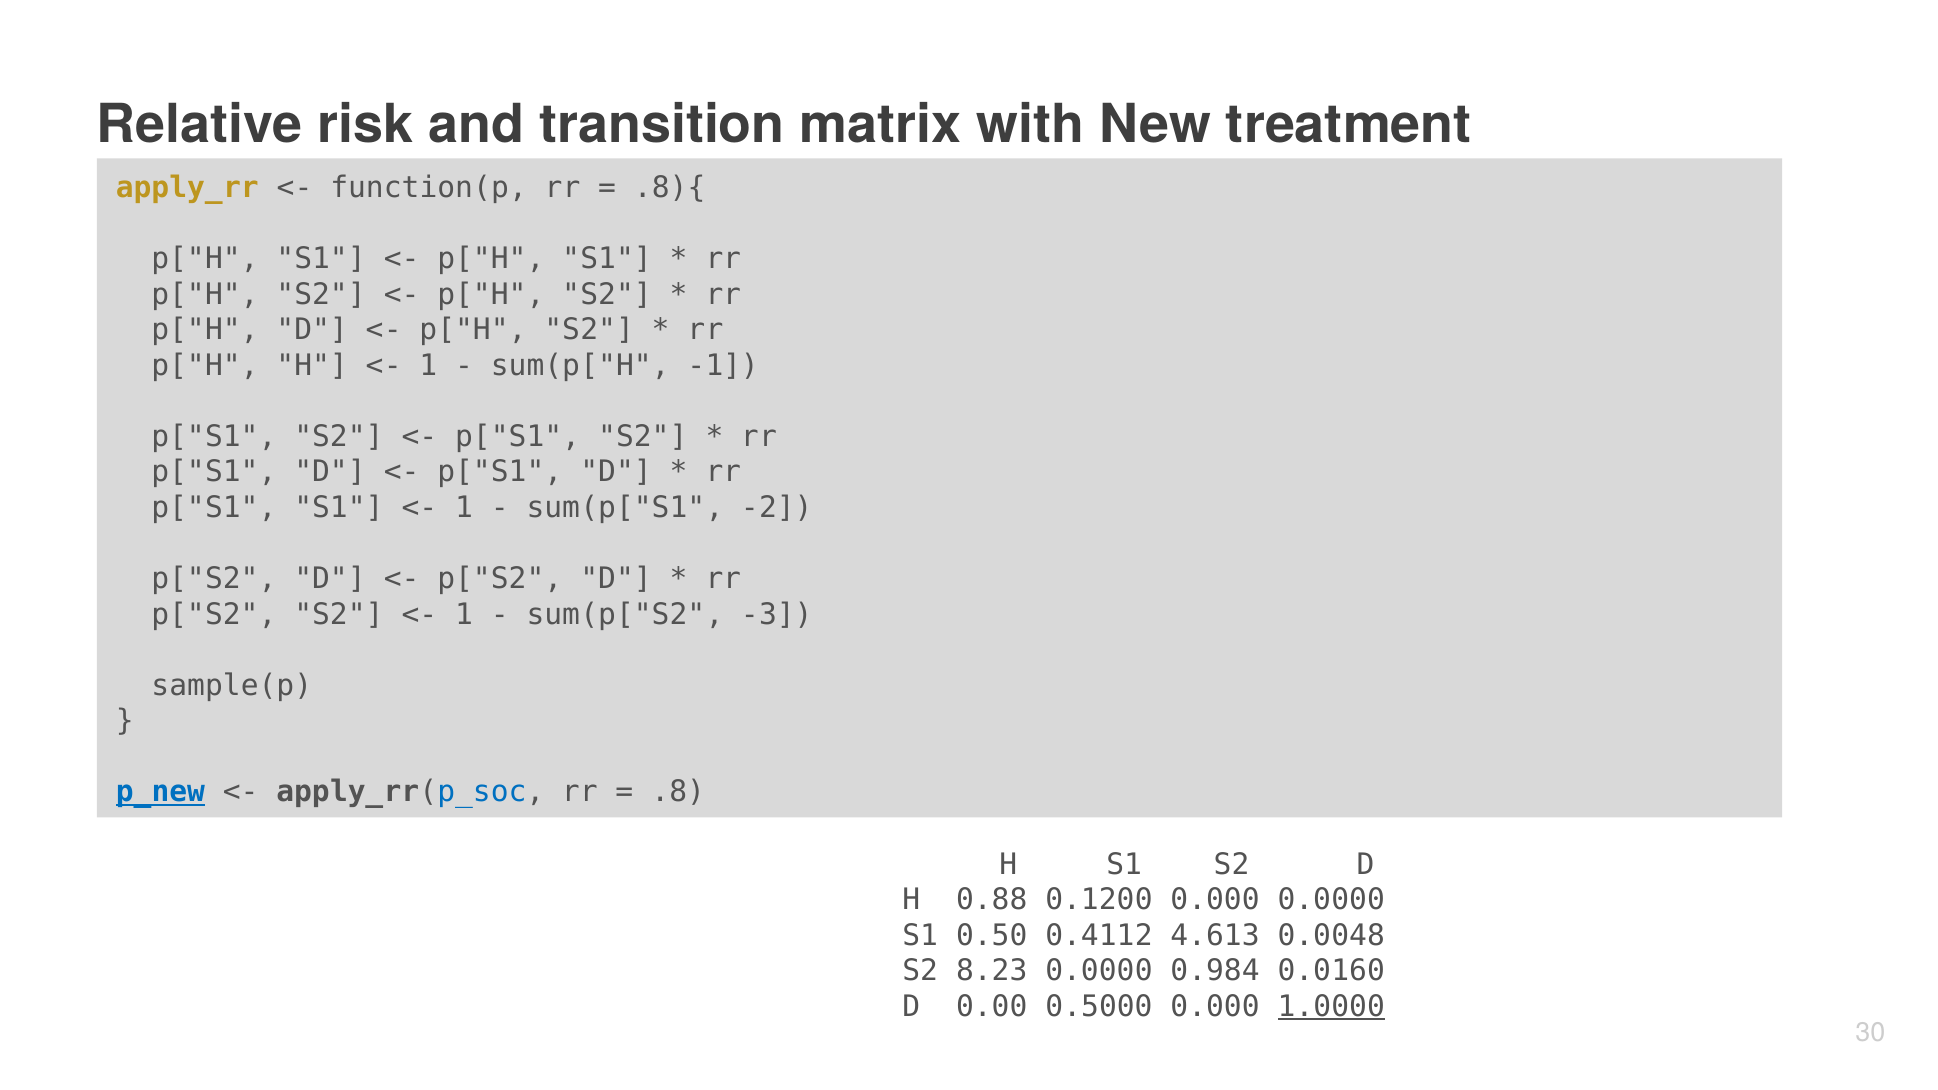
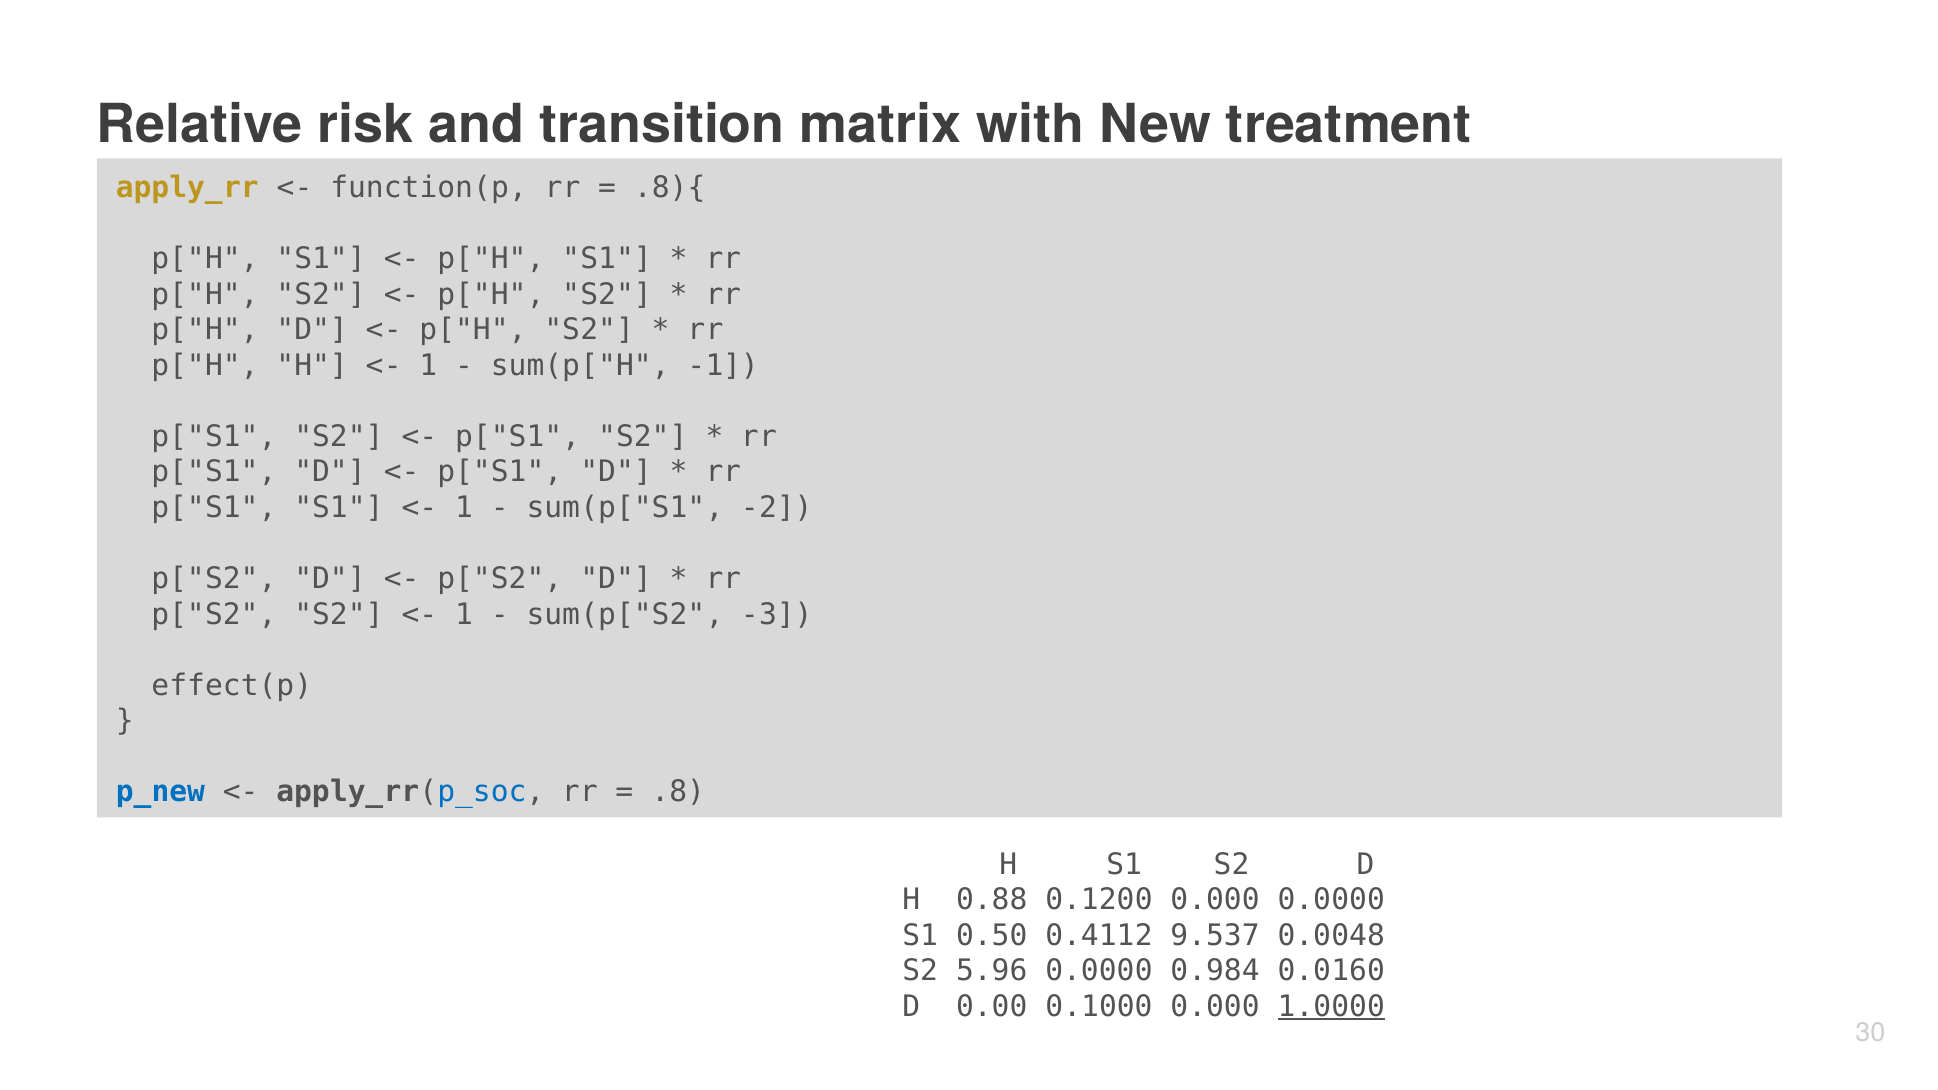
sample(p: sample(p -> effect(p (232, 686)
p_new underline: present -> none (160, 792)
4.613: 4.613 -> 9.537 (1215, 936)
8.23: 8.23 -> 5.96 (992, 971)
0.5000: 0.5000 -> 0.1000 (1099, 1007)
